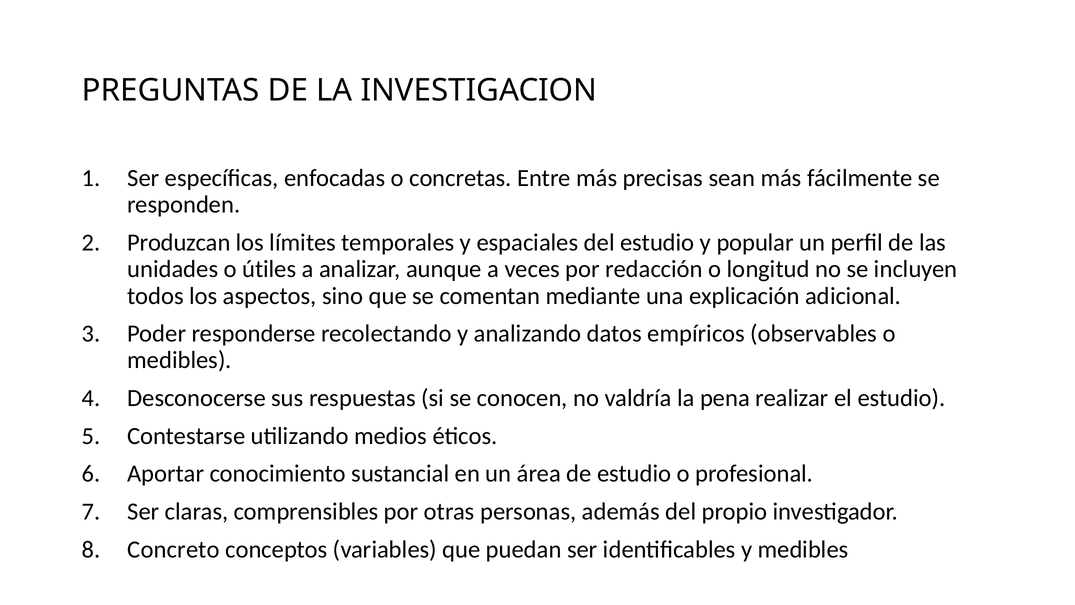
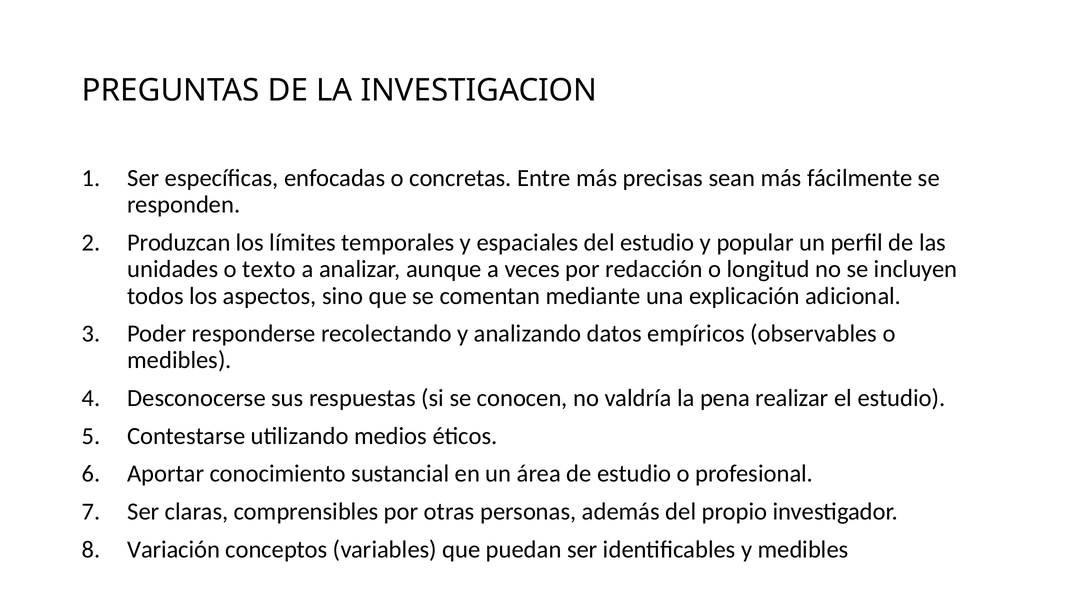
útiles: útiles -> texto (269, 269)
Concreto: Concreto -> Variación (174, 549)
